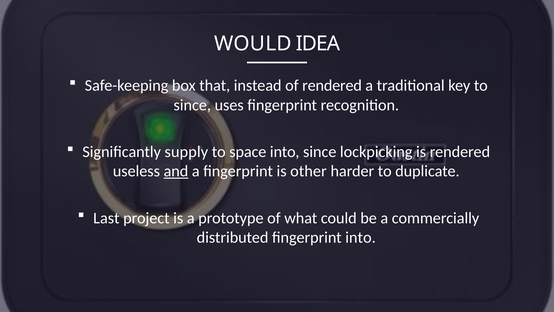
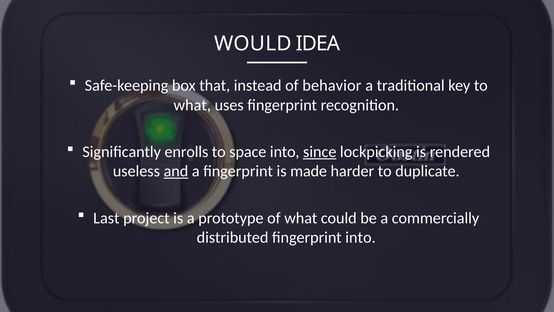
of rendered: rendered -> behavior (332, 86)
since: since -> what (192, 105)
supply: supply -> enrolls (186, 152)
since underline: none -> present (320, 152)
other: other -> made (309, 171)
